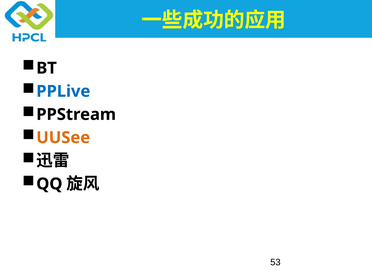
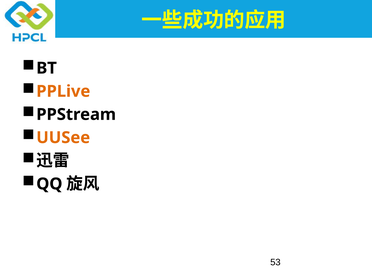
PPLive colour: blue -> orange (63, 91)
